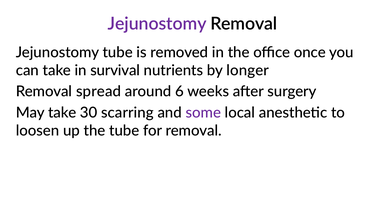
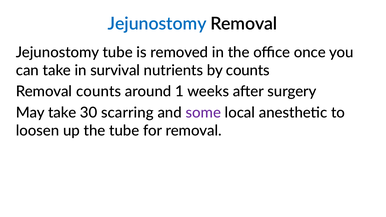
Jejunostomy colour: purple -> blue (157, 24)
by longer: longer -> counts (248, 71)
Removal spread: spread -> counts (99, 92)
6: 6 -> 1 (179, 92)
